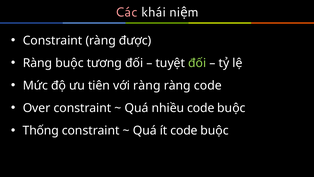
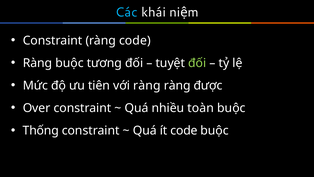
Các colour: pink -> light blue (126, 12)
ràng được: được -> code (135, 40)
ràng code: code -> được (208, 85)
nhiều code: code -> toàn (201, 108)
